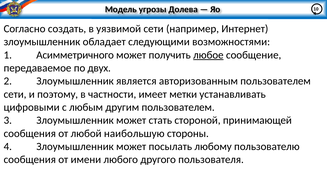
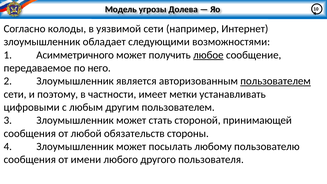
создать: создать -> колоды (67, 29)
двух: двух -> него (99, 68)
пользователем underline: none -> present (276, 81)
наибольшую: наибольшую -> обязательств (134, 133)
